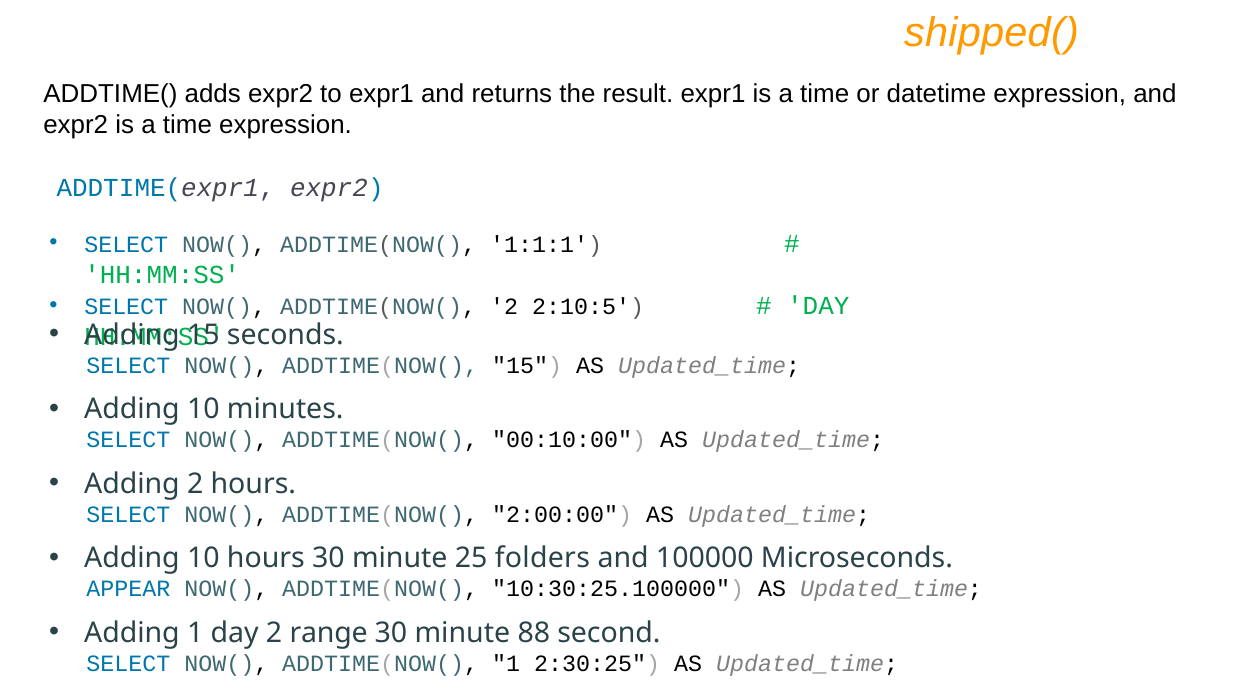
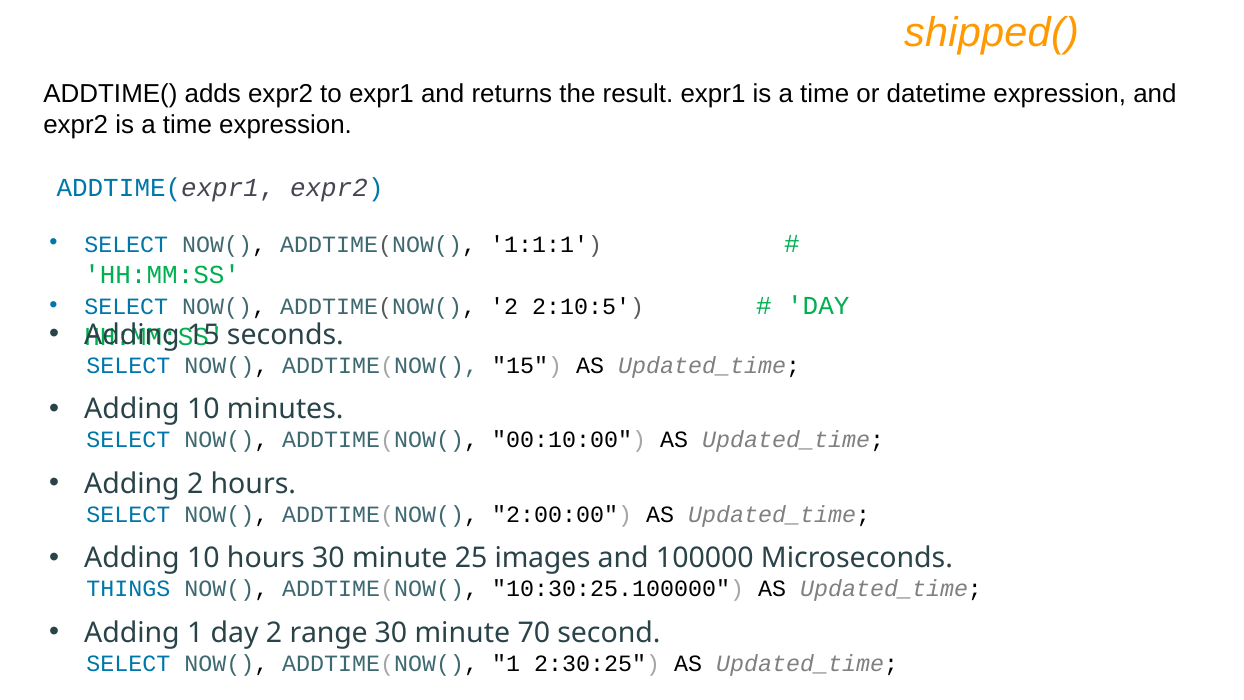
folders: folders -> images (543, 558)
APPEAR: APPEAR -> THINGS (128, 589)
88: 88 -> 70 (534, 633)
